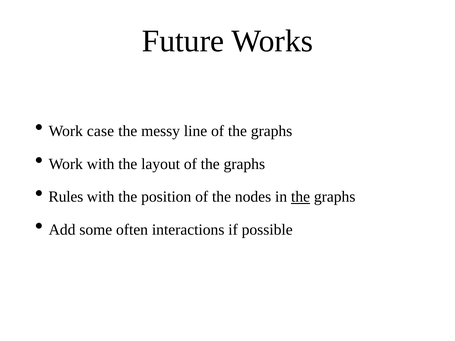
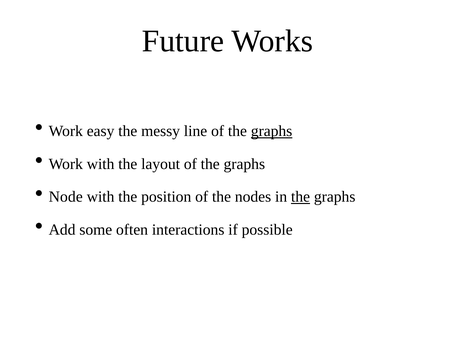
case: case -> easy (101, 131)
graphs underline: none -> present (272, 131)
Rules: Rules -> Node (66, 197)
